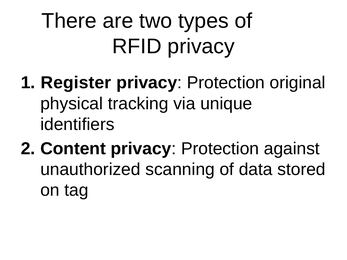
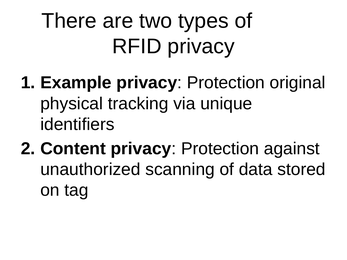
Register: Register -> Example (76, 83)
